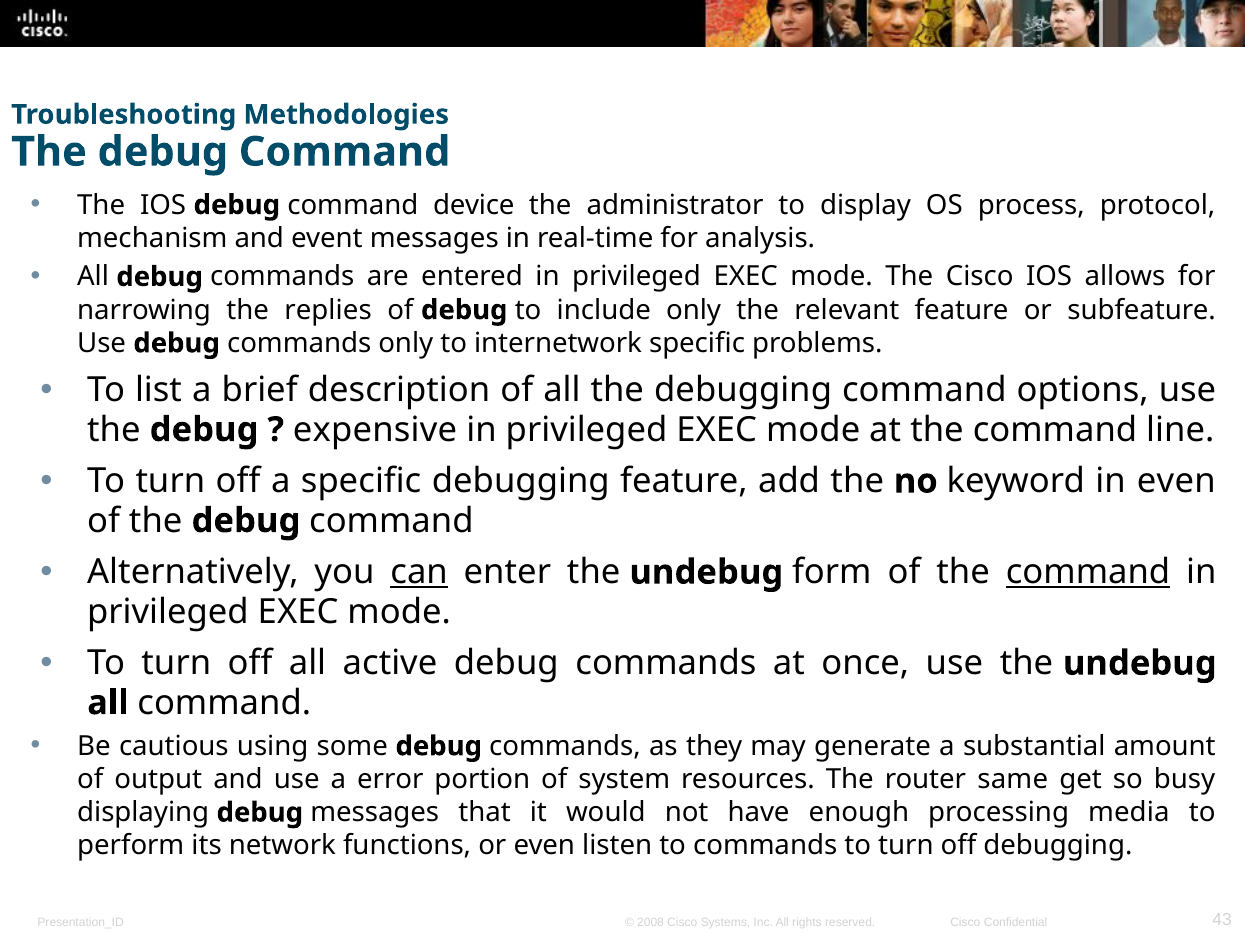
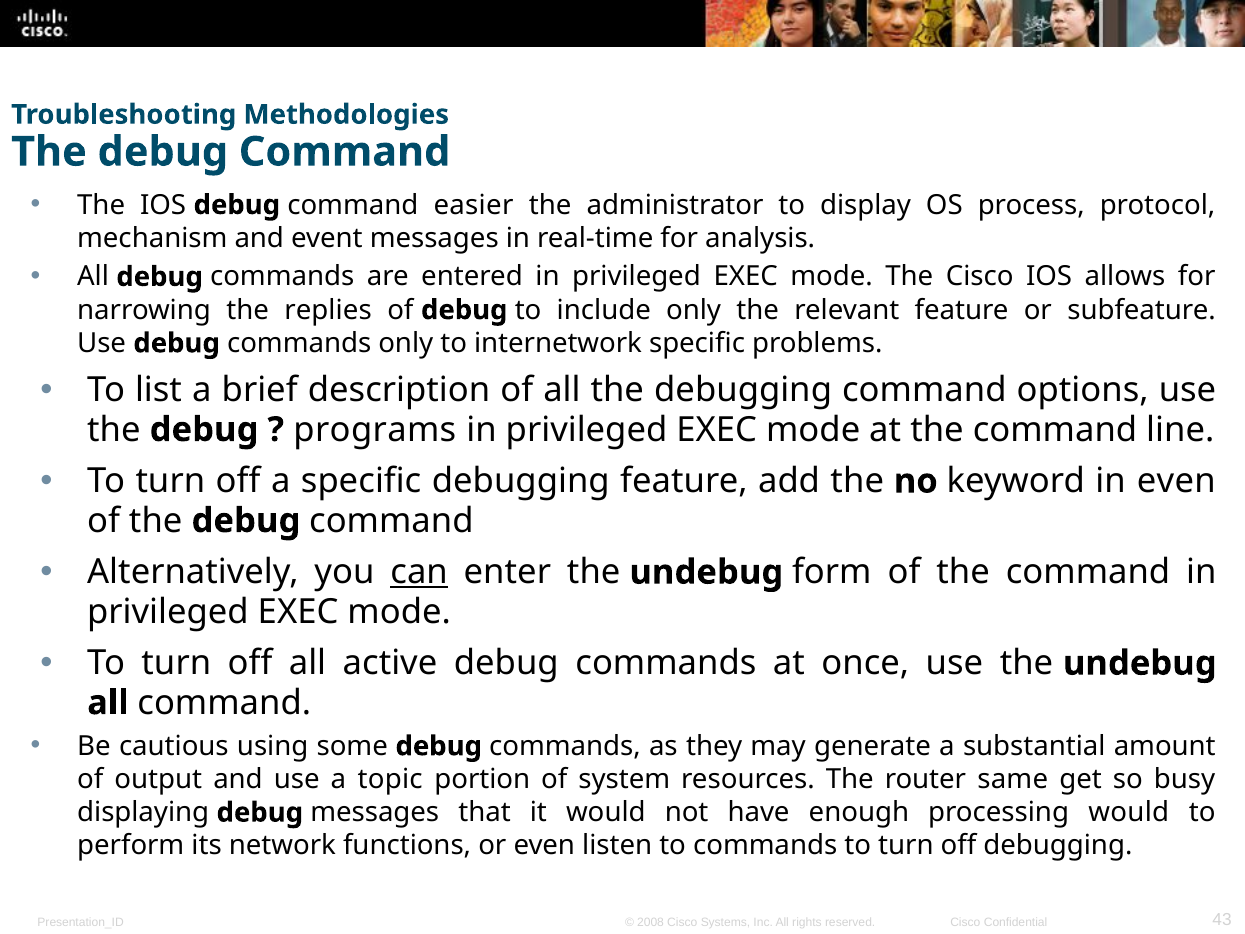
device: device -> easier (473, 205)
expensive: expensive -> programs (375, 430)
command underline: present -> none (1088, 572)
error: error -> topic (390, 779)
processing media: media -> would (1129, 812)
